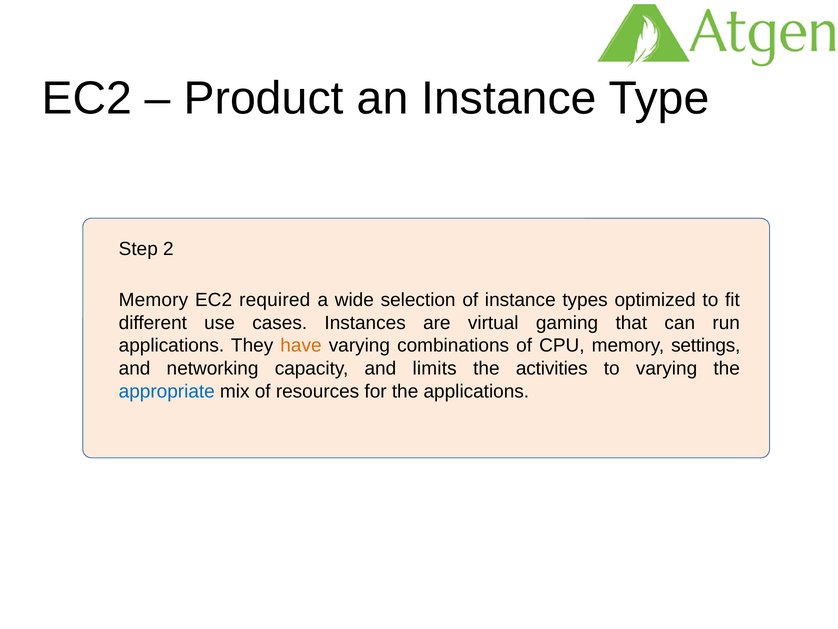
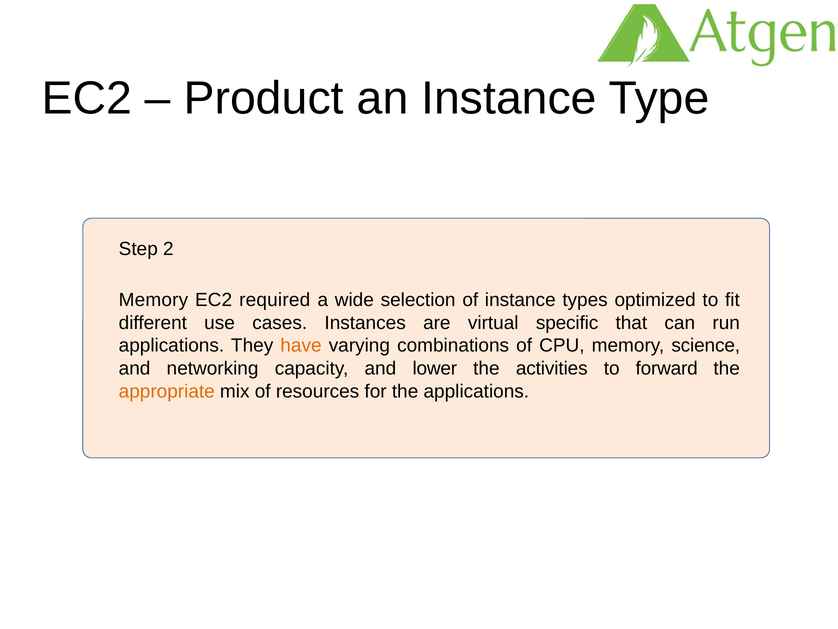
gaming: gaming -> specific (567, 323)
settings: settings -> science (706, 345)
limits: limits -> lower (435, 368)
to varying: varying -> forward (667, 368)
appropriate colour: blue -> orange (167, 391)
